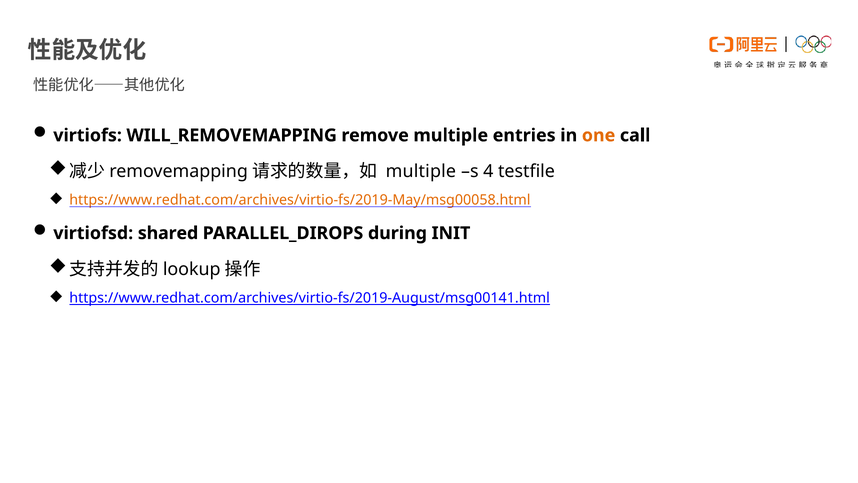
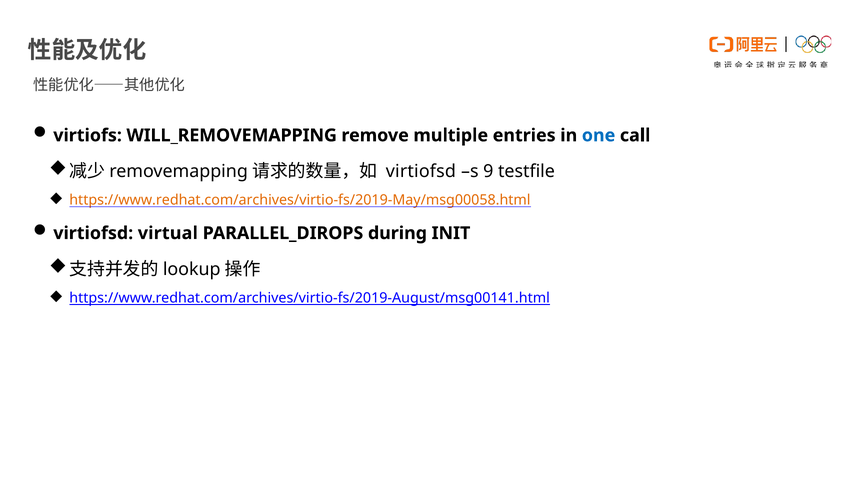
one colour: orange -> blue (599, 135)
multiple: multiple -> virtiofsd (421, 171)
4: 4 -> 9 (488, 171)
shared: shared -> virtual (168, 233)
